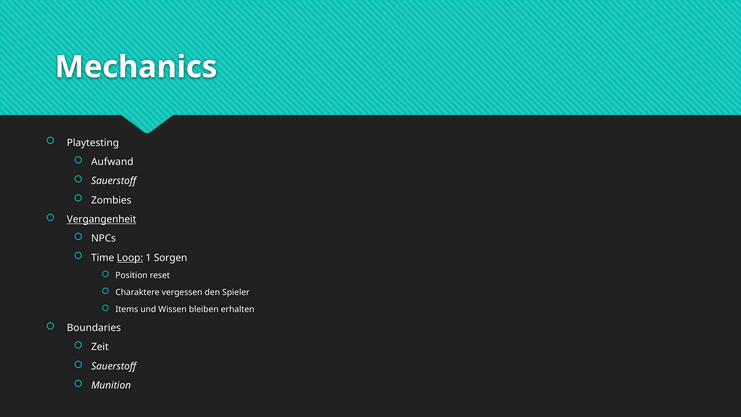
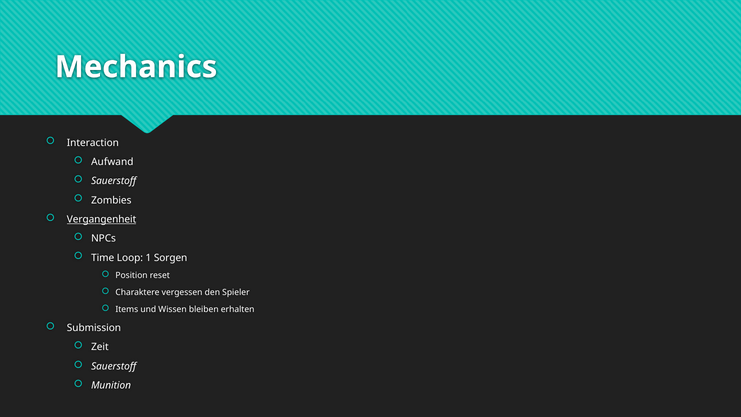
Playtesting: Playtesting -> Interaction (93, 143)
Loop underline: present -> none (130, 258)
Boundaries: Boundaries -> Submission (94, 328)
